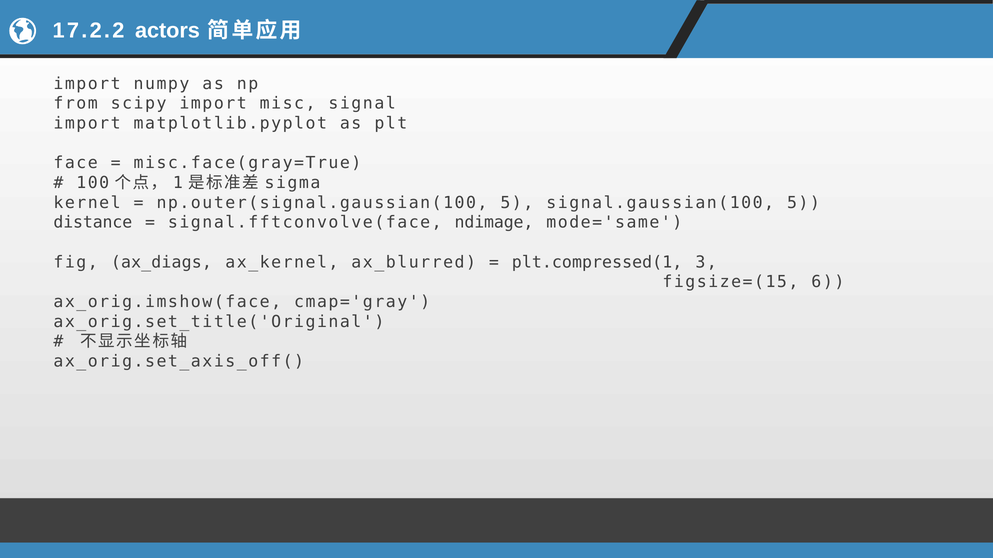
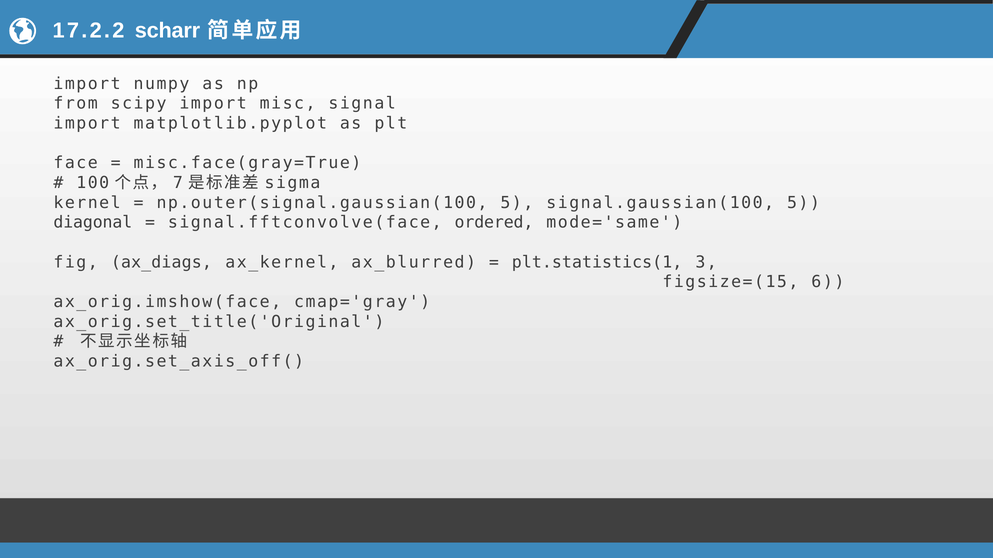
actors: actors -> scharr (168, 31)
1: 1 -> 7 (178, 183)
distance: distance -> diagonal (93, 223)
ndimage: ndimage -> ordered (494, 223)
plt.compressed(1: plt.compressed(1 -> plt.statistics(1 (597, 262)
